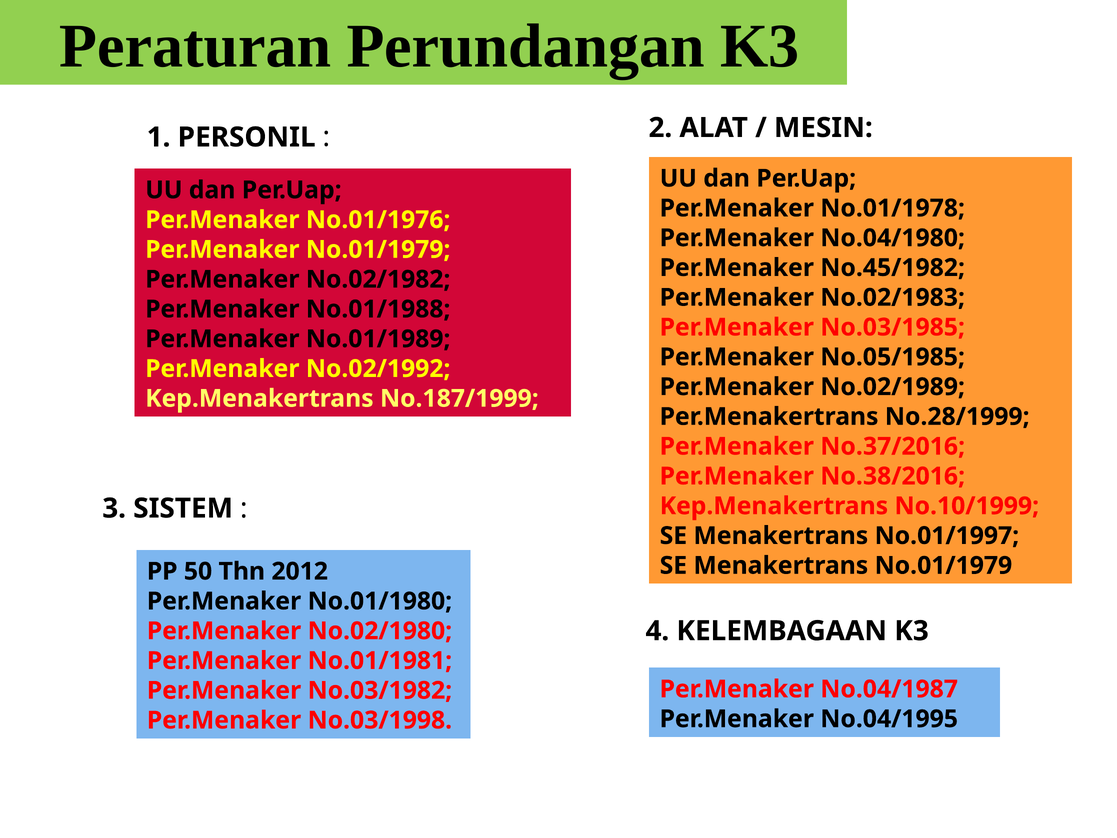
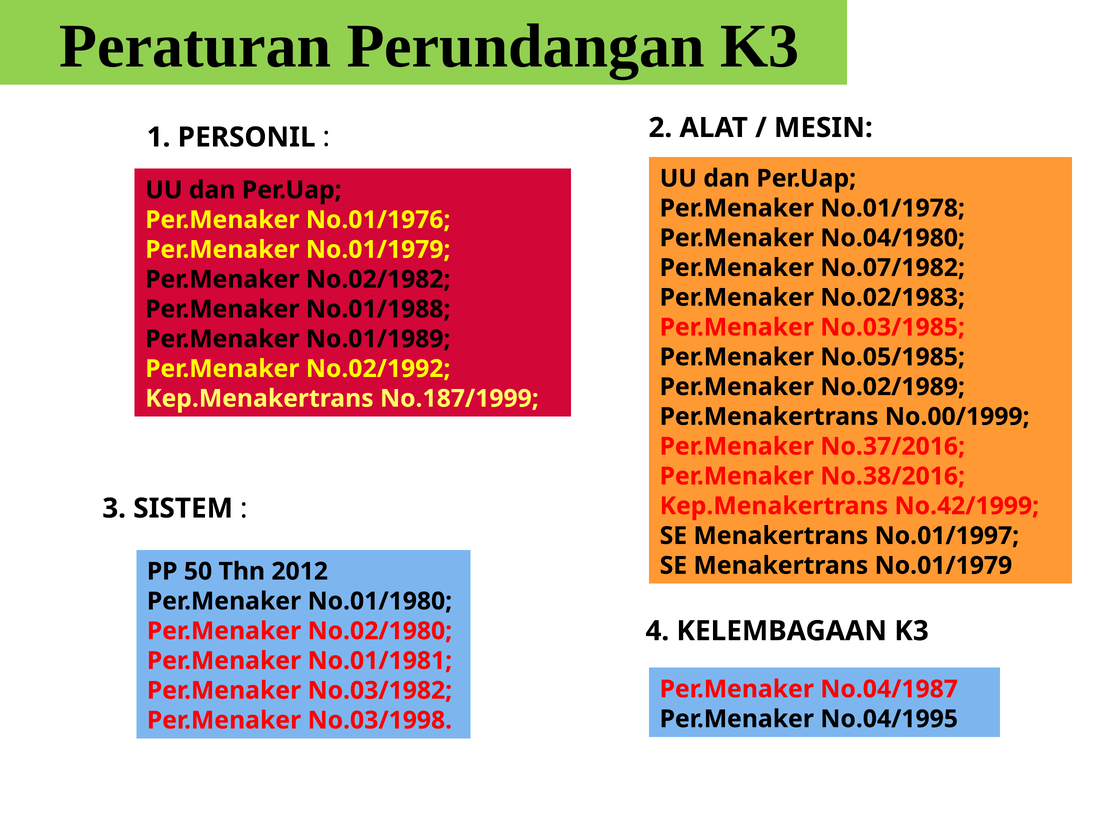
No.45/1982: No.45/1982 -> No.07/1982 (893, 268)
No.28/1999: No.28/1999 -> No.00/1999 (957, 417)
No.10/1999: No.10/1999 -> No.42/1999 (967, 506)
